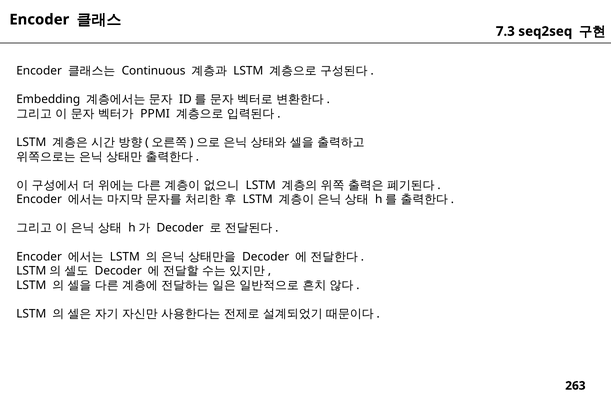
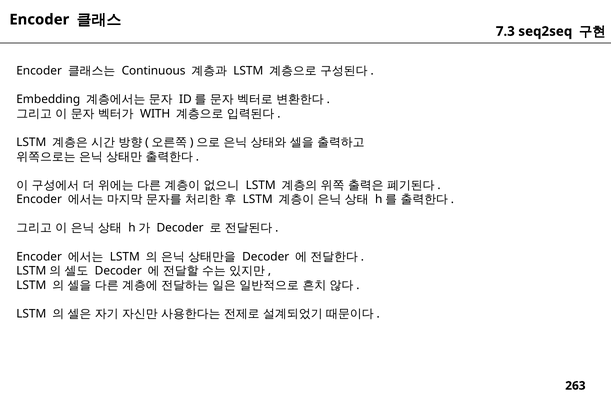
PPMI: PPMI -> WITH (155, 114)
